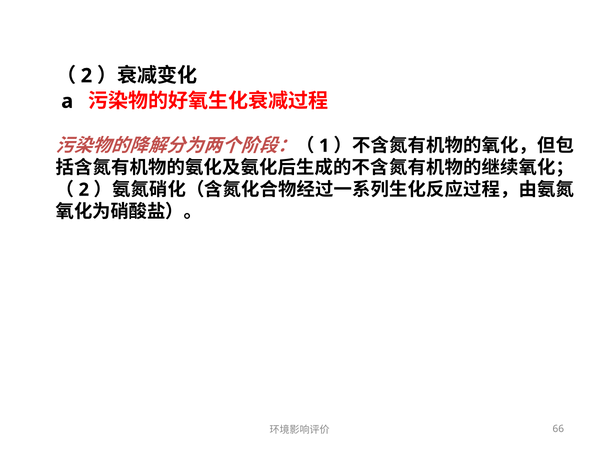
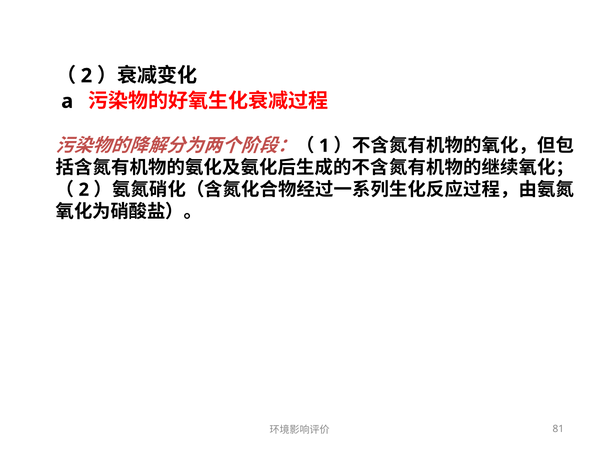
66: 66 -> 81 (558, 429)
